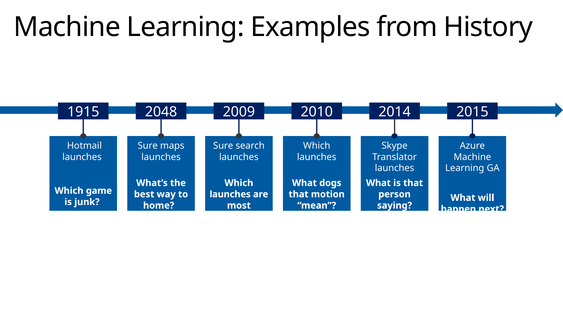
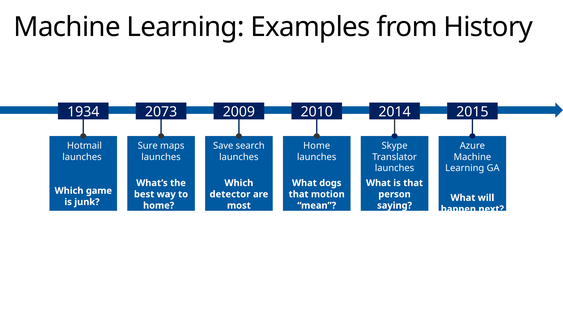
1915: 1915 -> 1934 (83, 112)
2048: 2048 -> 2073 (161, 112)
Sure: Sure -> Save (223, 146)
Which: Which -> Home (317, 146)
launches: launches -> detector (230, 194)
